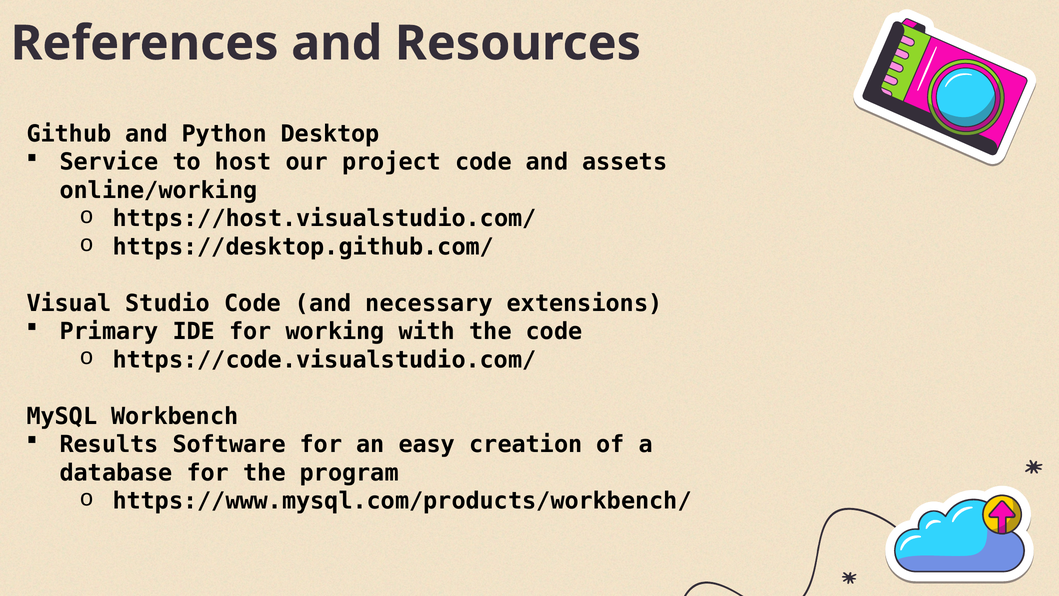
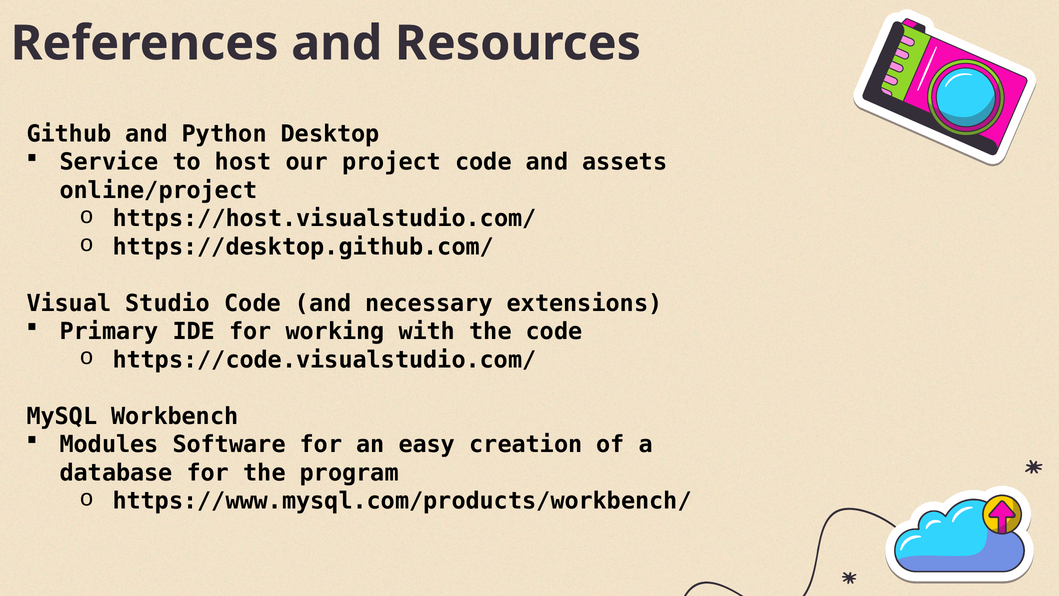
online/working: online/working -> online/project (159, 190)
Results: Results -> Modules (109, 444)
